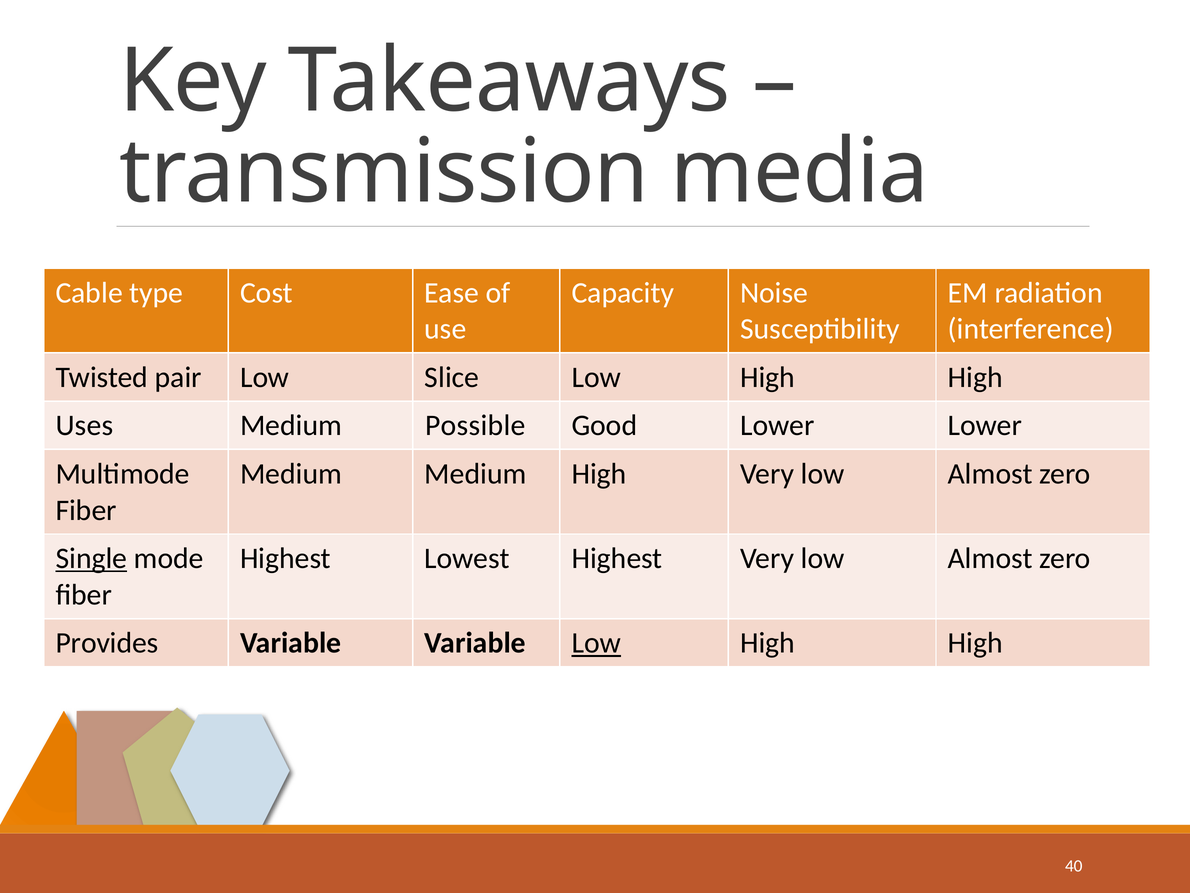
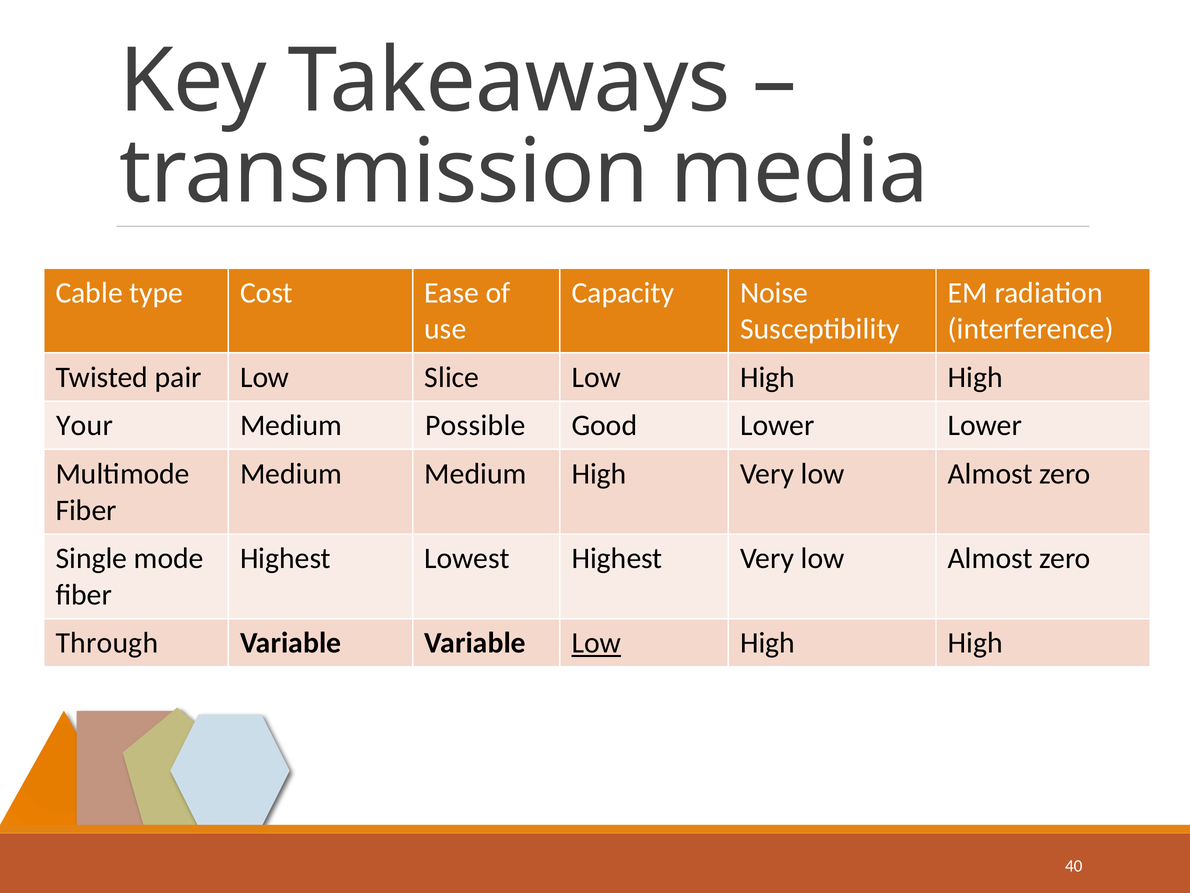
Uses: Uses -> Your (85, 425)
Single underline: present -> none (91, 558)
Provides: Provides -> Through (107, 643)
